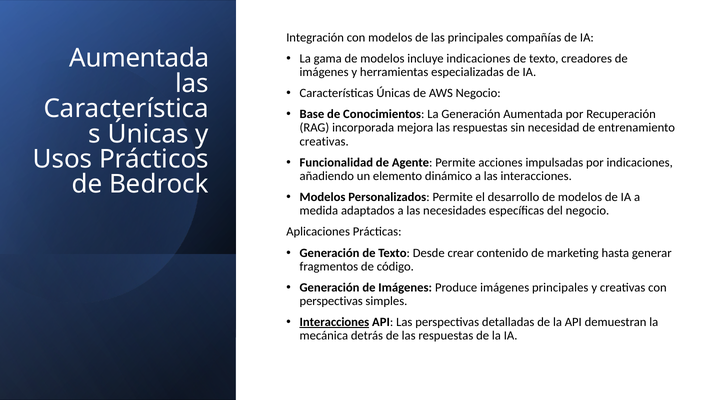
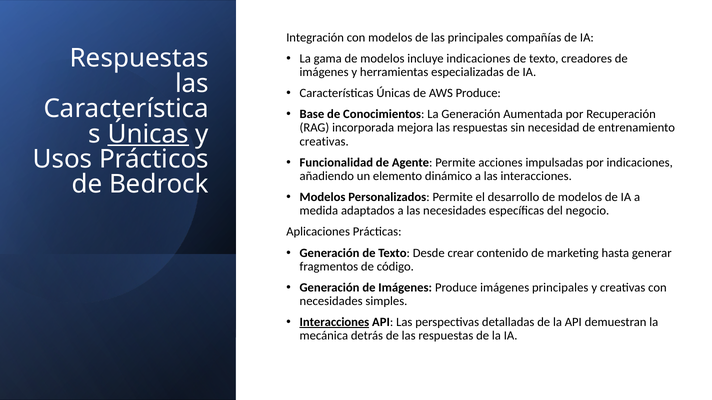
Aumentada: Aumentada -> Respuestas (139, 58)
AWS Negocio: Negocio -> Produce (478, 93)
Únicas underline: none -> present (148, 134)
perspectivas: perspectivas -> necesidades (331, 302)
